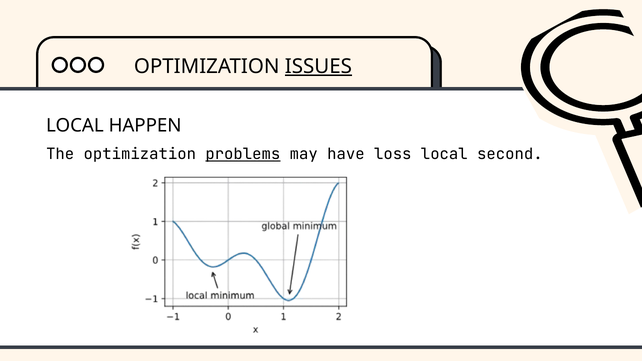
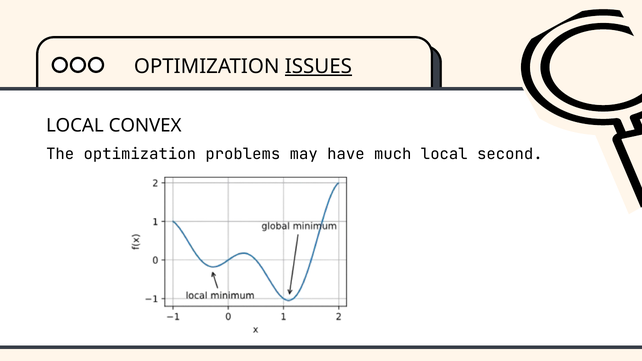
HAPPEN: HAPPEN -> CONVEX (145, 126)
problems underline: present -> none (243, 154)
loss: loss -> much (393, 154)
